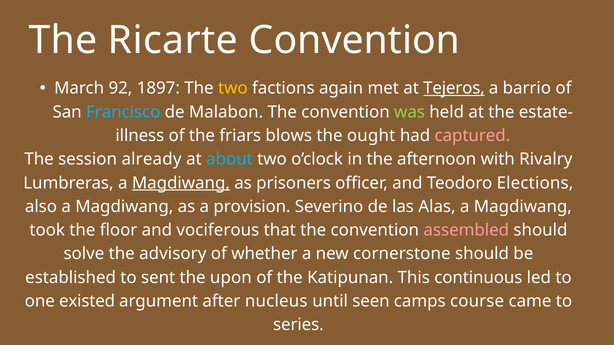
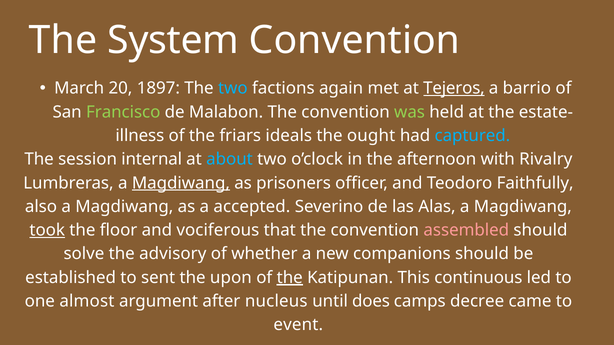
Ricarte: Ricarte -> System (173, 41)
92: 92 -> 20 (120, 88)
two colour: yellow -> light blue (233, 88)
Francisco colour: light blue -> light green (123, 112)
blows: blows -> ideals (289, 136)
captured colour: pink -> light blue (472, 136)
already: already -> internal (152, 159)
Elections: Elections -> Faithfully (535, 183)
provision: provision -> accepted (252, 207)
took underline: none -> present (47, 230)
cornerstone: cornerstone -> companions (402, 254)
the underline: none -> present (290, 278)
existed: existed -> almost (87, 301)
seen: seen -> does (371, 301)
course: course -> decree (477, 301)
series: series -> event (298, 325)
